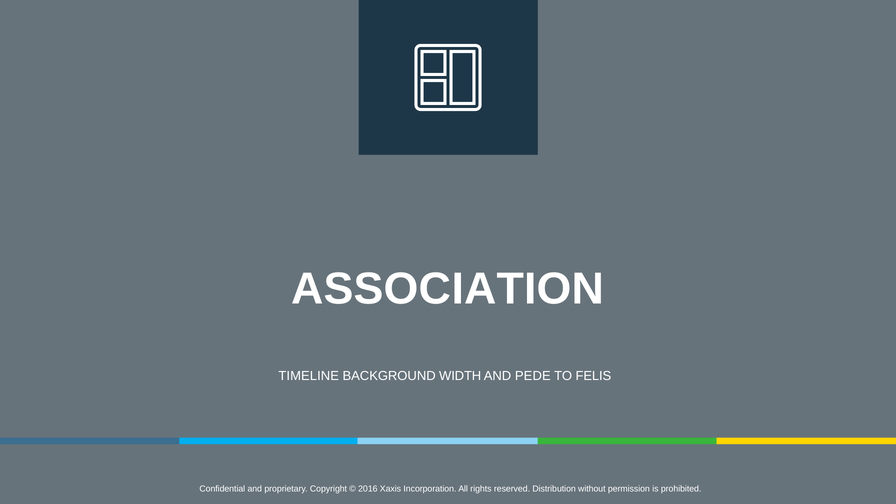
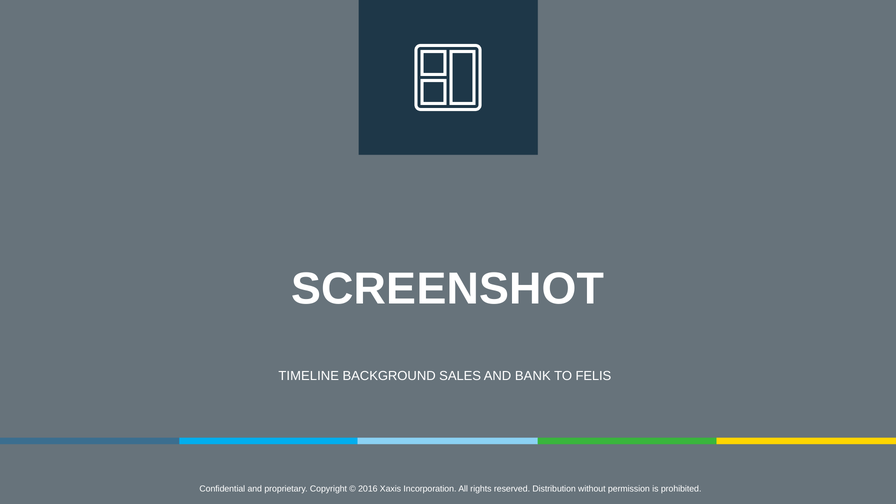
ASSOCIATION: ASSOCIATION -> SCREENSHOT (448, 289)
WIDTH: WIDTH -> SALES (460, 376)
PEDE: PEDE -> BANK (533, 376)
